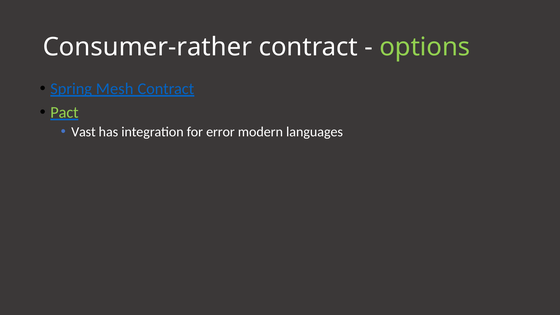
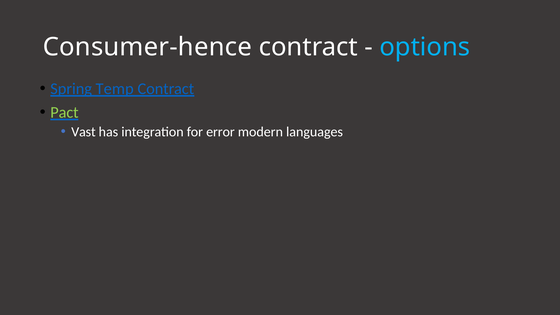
Consumer-rather: Consumer-rather -> Consumer-hence (147, 47)
options colour: light green -> light blue (425, 47)
Mesh: Mesh -> Temp (115, 89)
